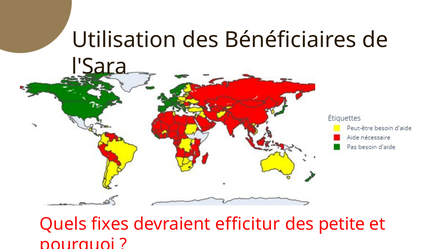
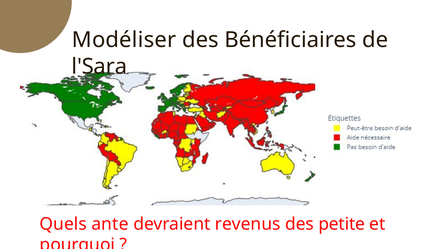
Utilisation: Utilisation -> Modéliser (124, 40)
fixes: fixes -> ante (110, 224)
efficitur: efficitur -> revenus (248, 224)
